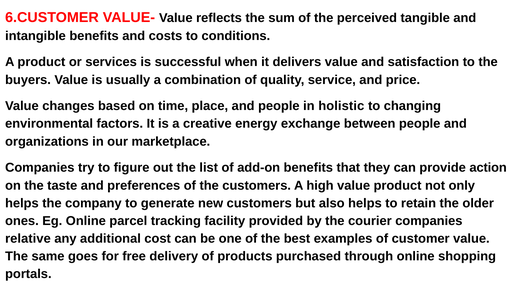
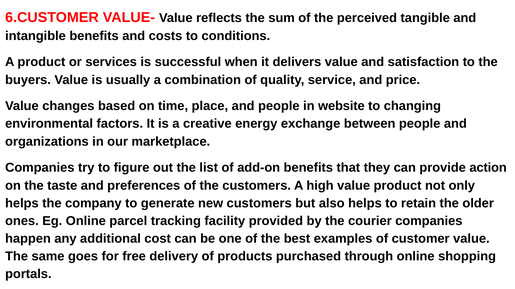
holistic: holistic -> website (341, 106)
relative: relative -> happen (28, 239)
